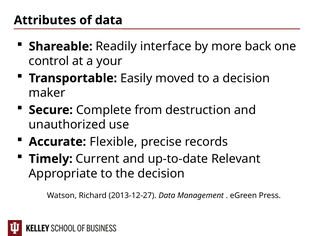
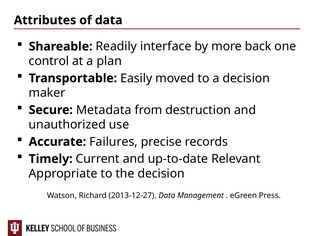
your: your -> plan (109, 61)
Complete: Complete -> Metadata (104, 110)
Flexible: Flexible -> Failures (114, 141)
